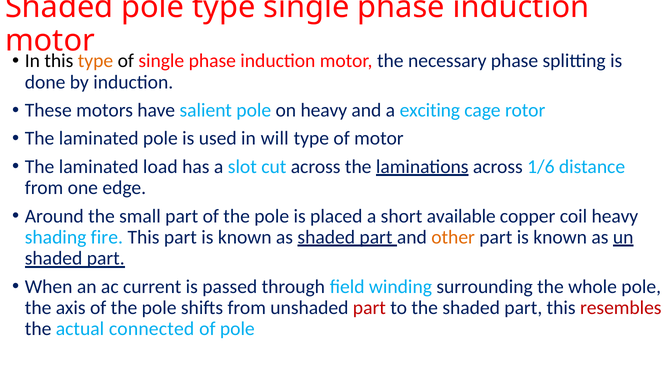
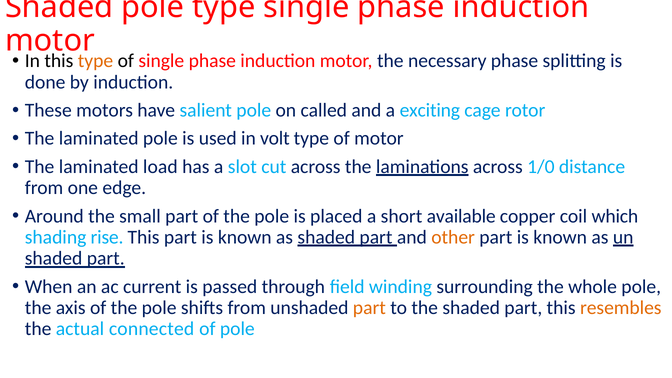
on heavy: heavy -> called (324, 110)
will: will -> volt (275, 139)
1/6: 1/6 -> 1/0 (541, 167)
coil heavy: heavy -> which (615, 216)
fire: fire -> rise (107, 237)
part colour: red -> orange (369, 308)
resembles colour: red -> orange (621, 308)
